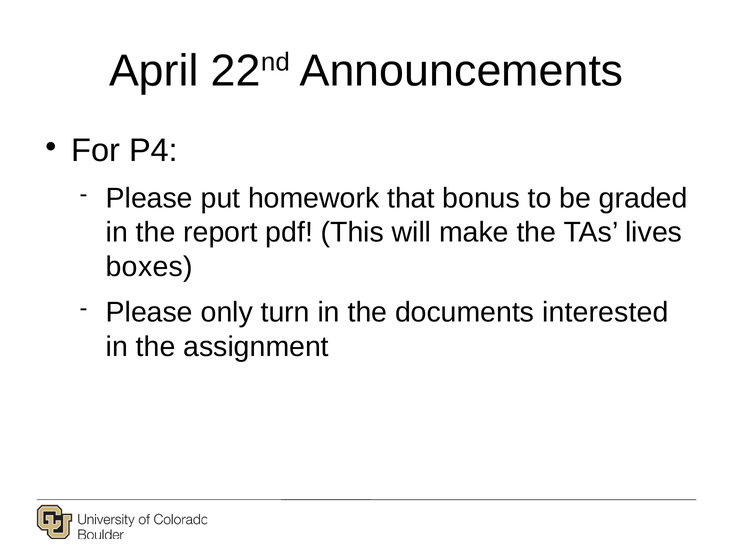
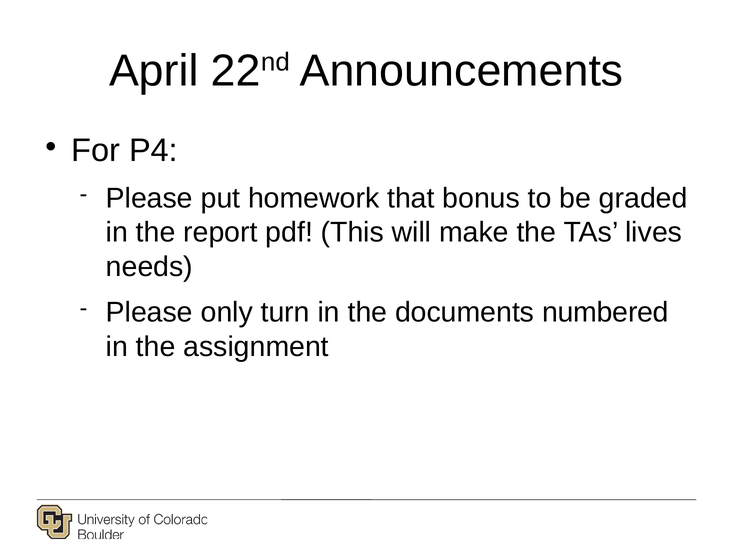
boxes: boxes -> needs (149, 267)
interested: interested -> numbered (605, 312)
